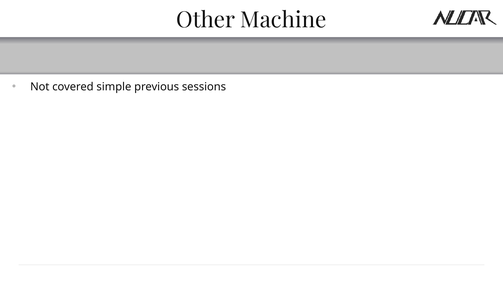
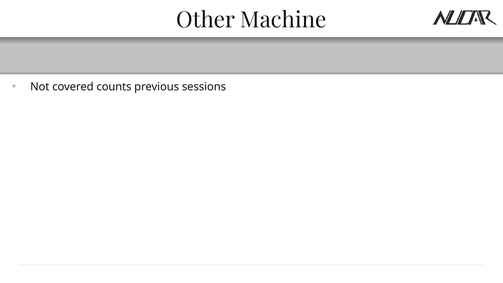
simple: simple -> counts (114, 87)
